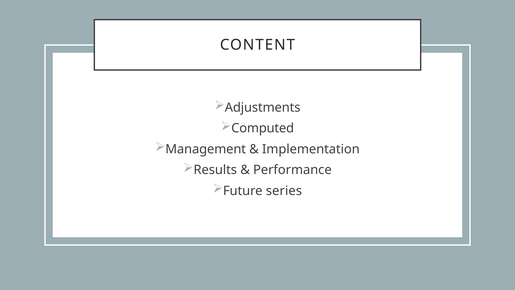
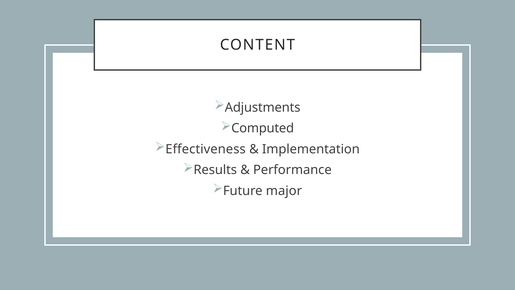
Management: Management -> Effectiveness (206, 149)
series: series -> major (284, 191)
